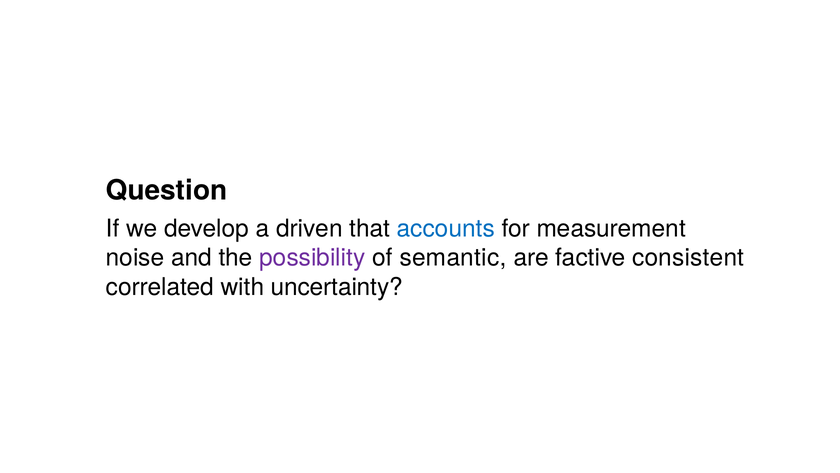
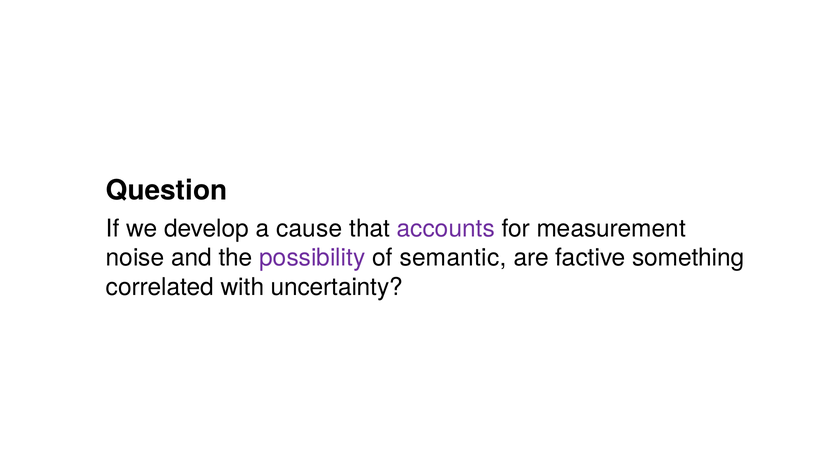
driven: driven -> cause (309, 228)
accounts colour: blue -> purple (446, 228)
consistent: consistent -> something (688, 258)
